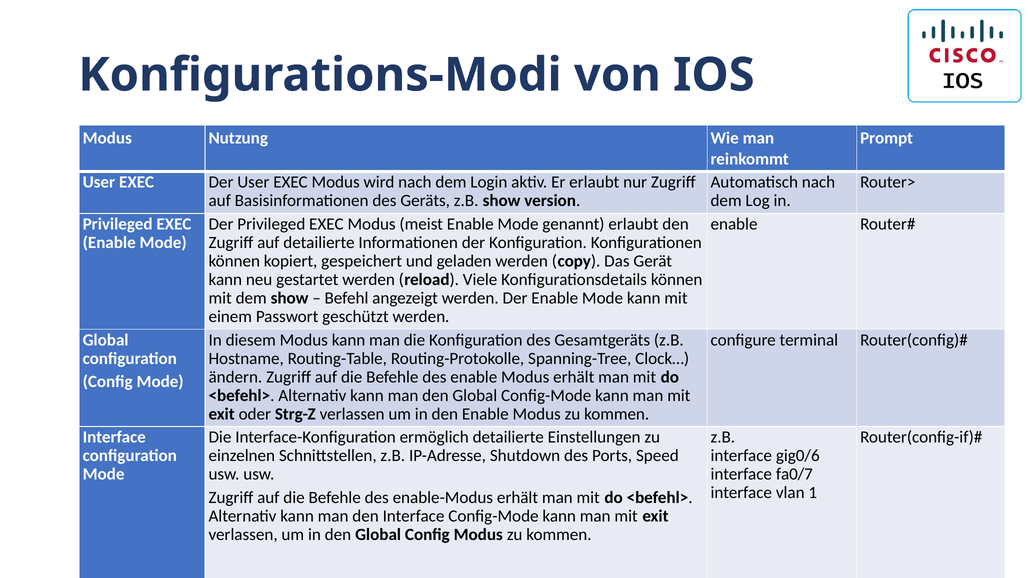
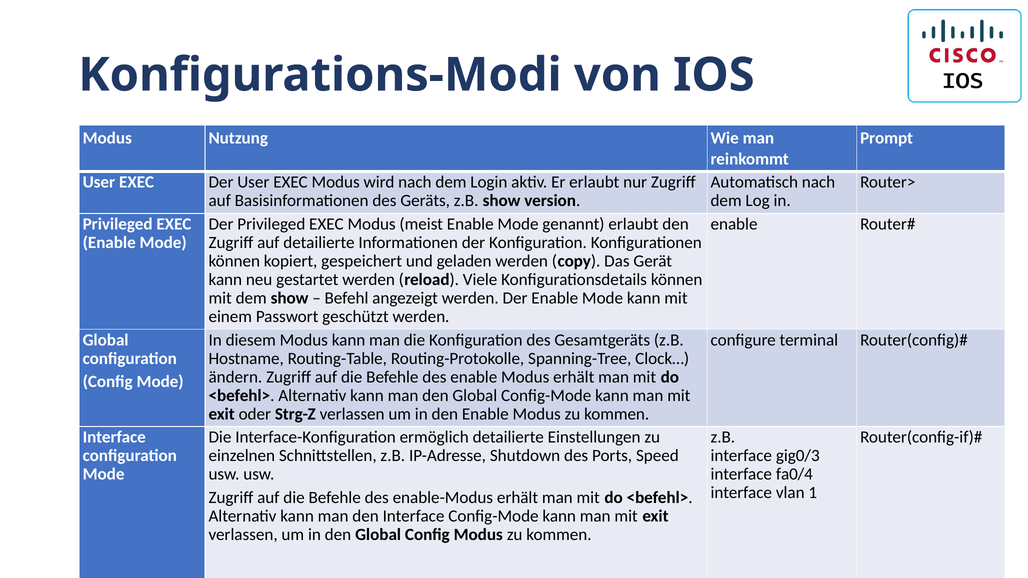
gig0/6: gig0/6 -> gig0/3 (798, 456)
fa0/7: fa0/7 -> fa0/4 (794, 474)
